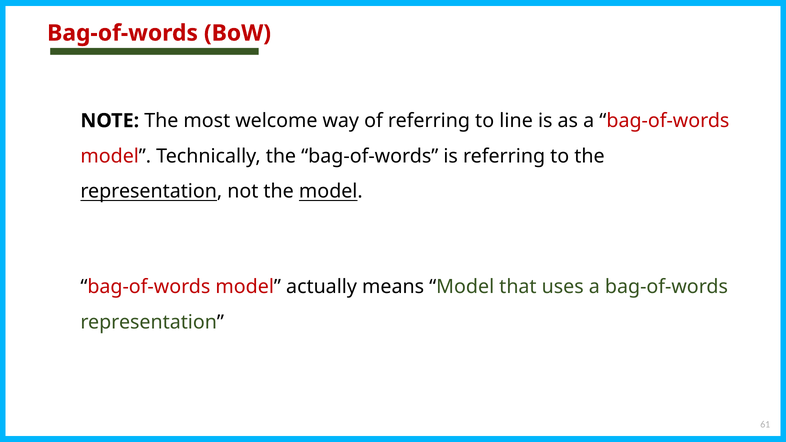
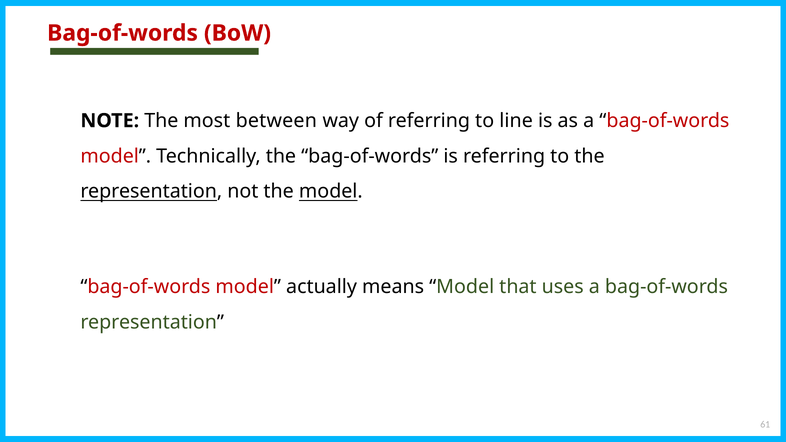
welcome: welcome -> between (276, 121)
